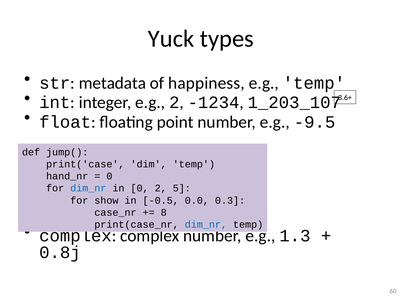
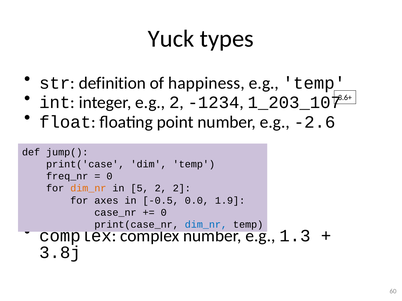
metadata: metadata -> definition (112, 83)
-9.5: -9.5 -> -2.6 (315, 122)
hand_nr: hand_nr -> freq_nr (67, 177)
dim_nr colour: blue -> orange (88, 189)
in 0: 0 -> 5 (140, 189)
2 5: 5 -> 2 (182, 189)
show: show -> axes (106, 201)
0.3: 0.3 -> 1.9 (230, 201)
8: 8 -> 0 (164, 213)
0.8j: 0.8j -> 3.8j (60, 253)
